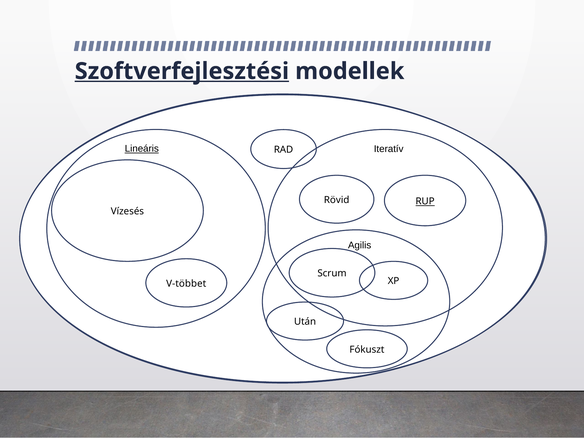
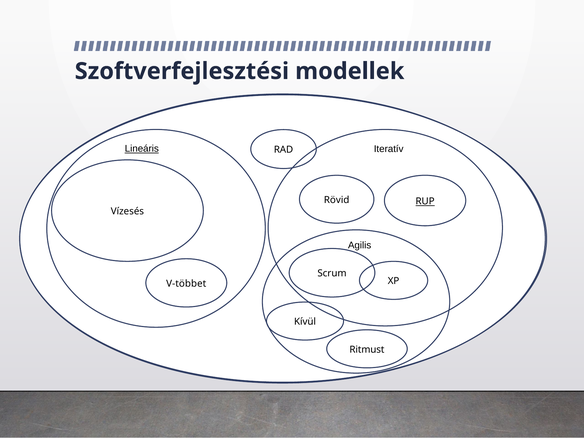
Szoftverfejlesztési underline: present -> none (182, 71)
Után: Után -> Kívül (305, 322)
Fókuszt: Fókuszt -> Ritmust (367, 349)
